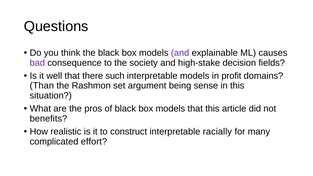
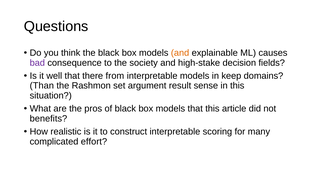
and colour: purple -> orange (180, 53)
such: such -> from (115, 76)
profit: profit -> keep (231, 76)
being: being -> result (180, 86)
racially: racially -> scoring (217, 132)
